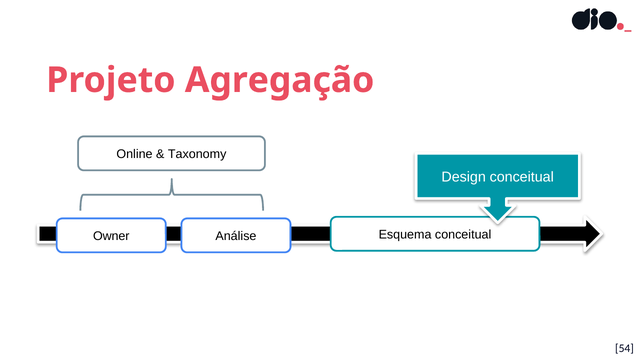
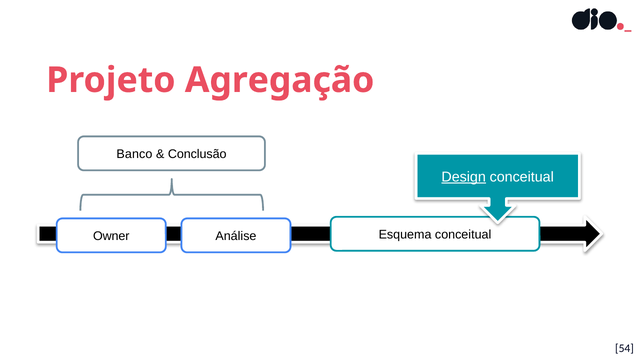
Online: Online -> Banco (134, 154)
Taxonomy: Taxonomy -> Conclusão (197, 154)
Design underline: none -> present (464, 177)
